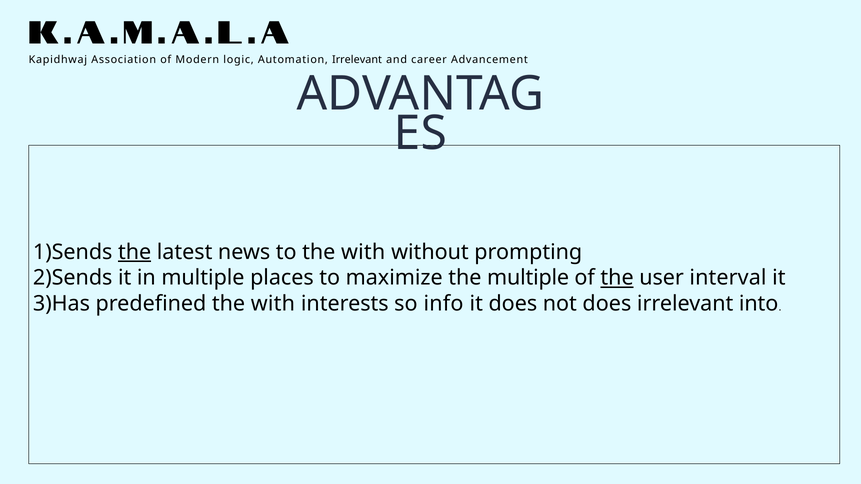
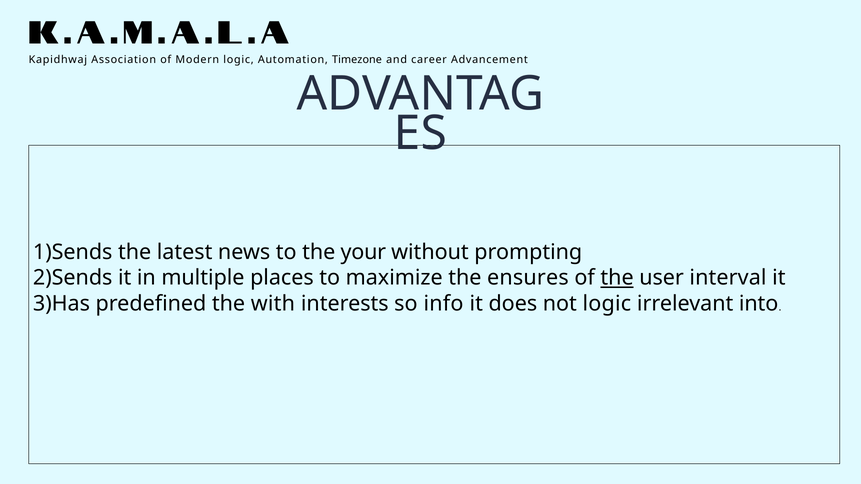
Automation Irrelevant: Irrelevant -> Timezone (357, 60)
the underline: present -> none (135, 252)
to the with: with -> your (363, 252)
the multiple: multiple -> ensures (528, 278)
not does: does -> logic (607, 304)
